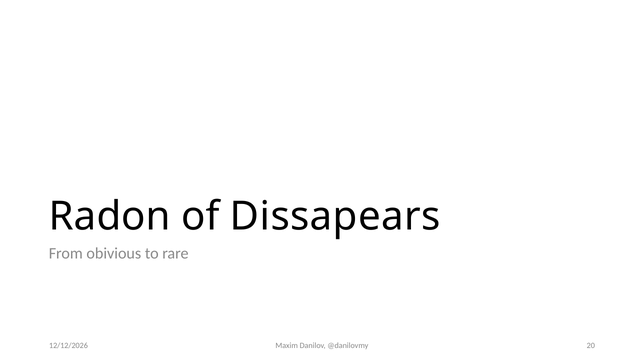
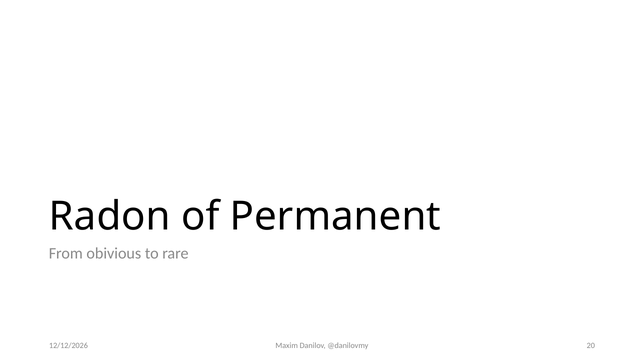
Dissapears: Dissapears -> Permanent (335, 217)
